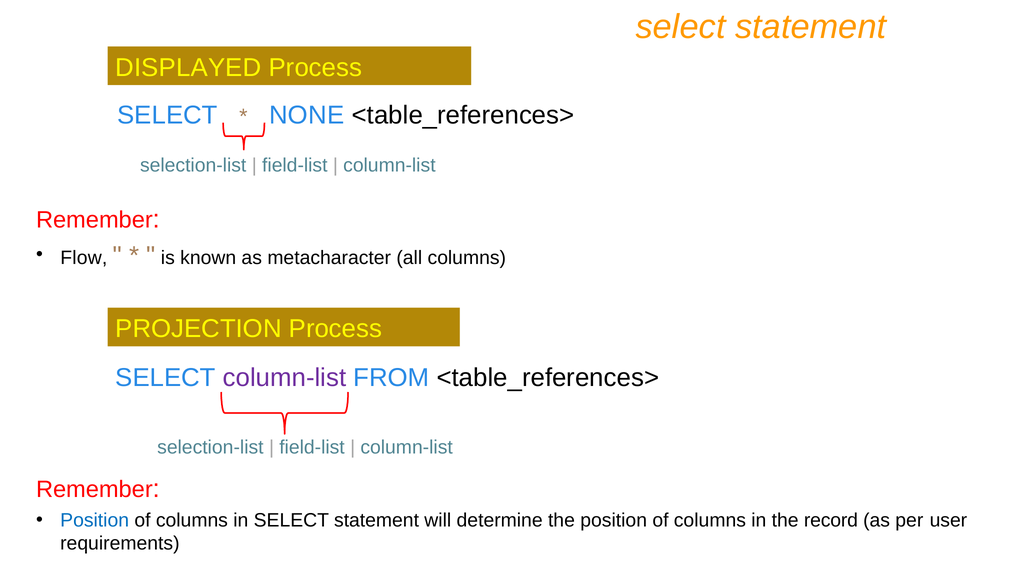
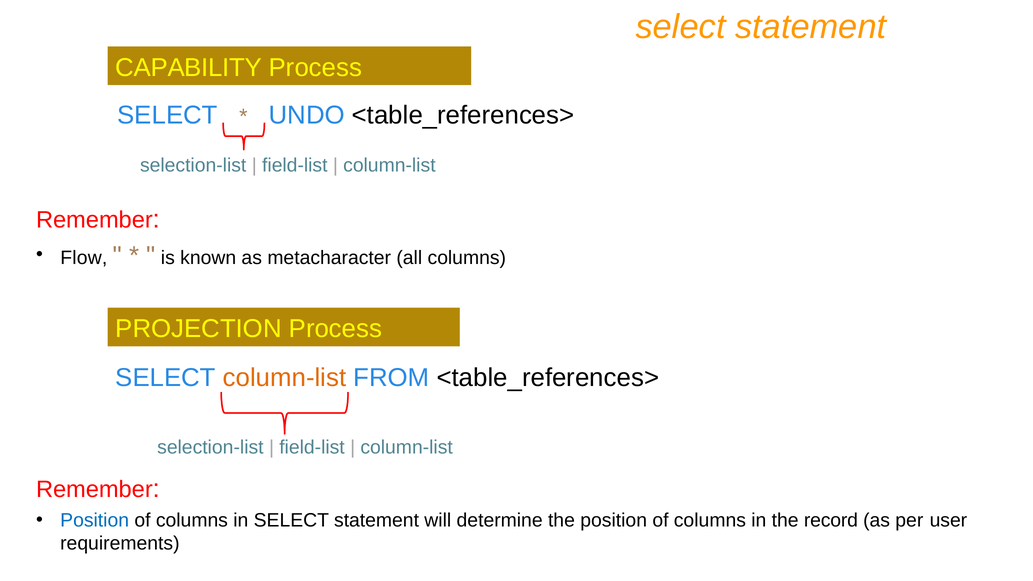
DISPLAYED: DISPLAYED -> CAPABILITY (189, 68)
NONE: NONE -> UNDO (307, 115)
column-list colour: purple -> orange (285, 378)
